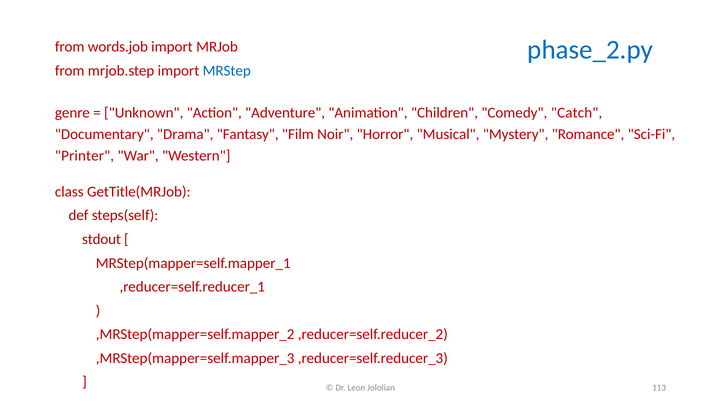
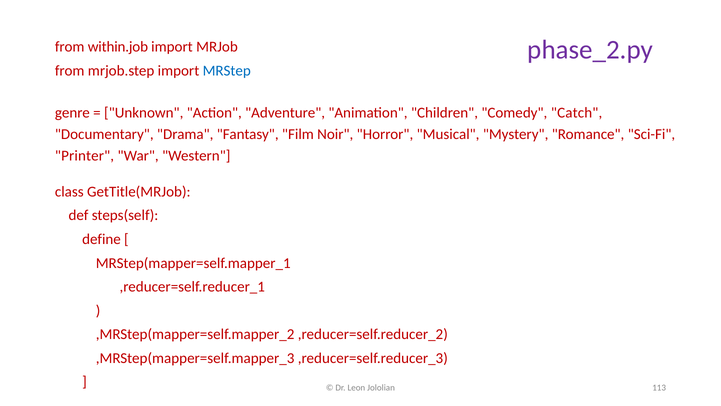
phase_2.py colour: blue -> purple (590, 50)
words.job: words.job -> within.job (118, 47)
stdout: stdout -> define (101, 239)
